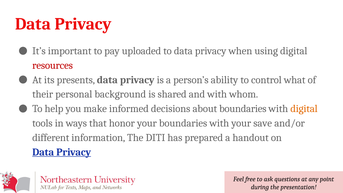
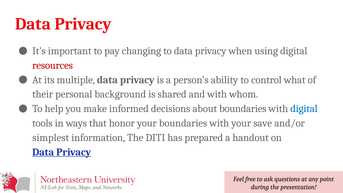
uploaded: uploaded -> changing (141, 51)
presents: presents -> multiple (76, 80)
digital colour: orange -> blue (304, 109)
different: different -> simplest (51, 138)
